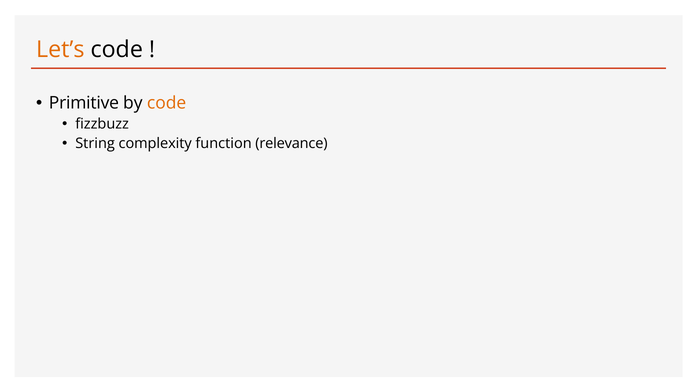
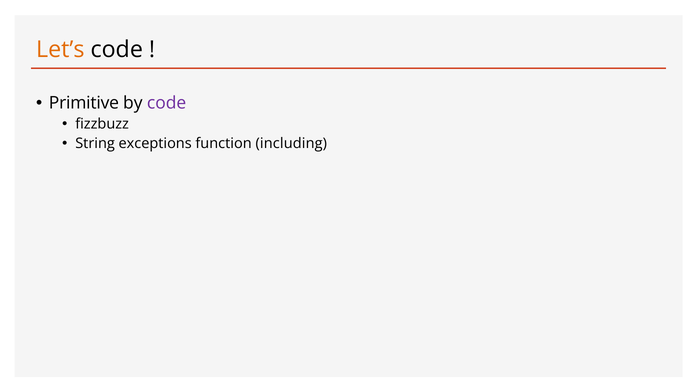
code colour: orange -> purple (167, 103)
complexity: complexity -> exceptions (155, 143)
relevance: relevance -> including (291, 143)
